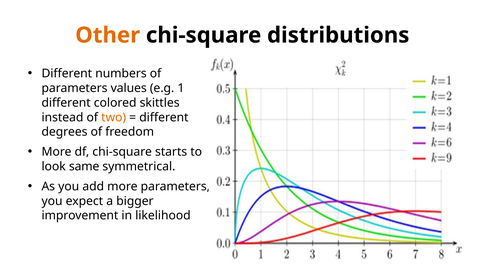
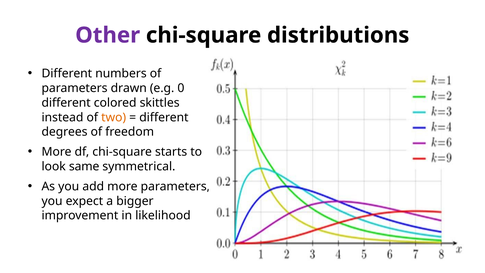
Other colour: orange -> purple (108, 35)
values: values -> drawn (129, 88)
1: 1 -> 0 (181, 88)
